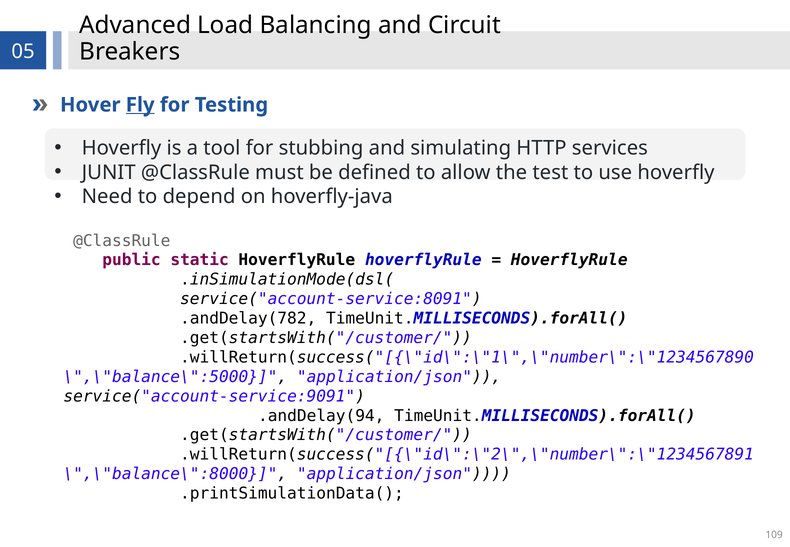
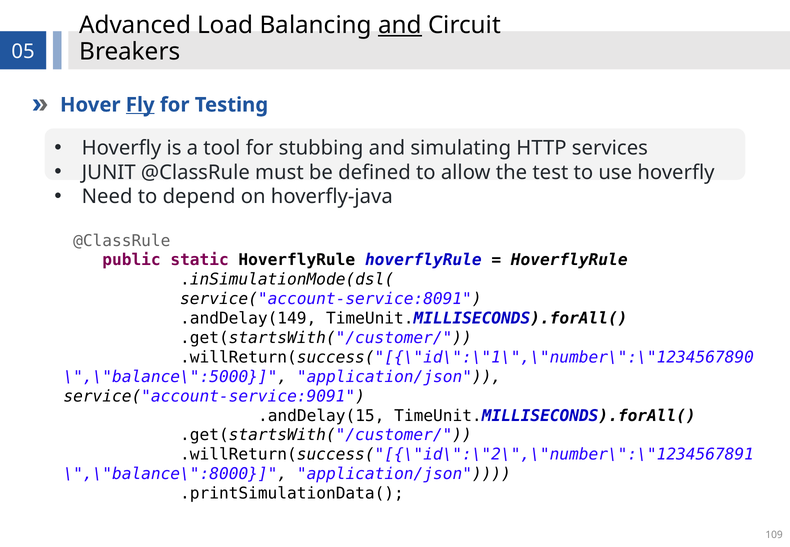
and underline: none -> present (400, 25)
.andDelay(782: .andDelay(782 -> .andDelay(149 (248, 318)
.andDelay(94: .andDelay(94 -> .andDelay(15 (321, 416)
